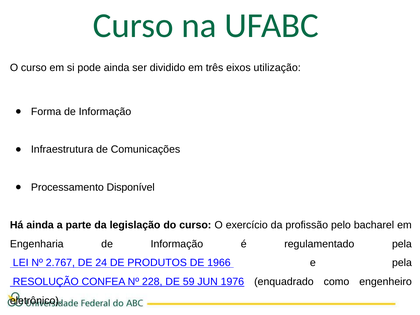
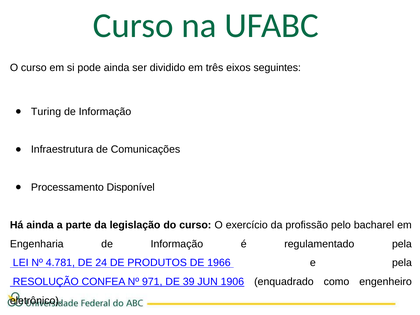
utilização: utilização -> seguintes (277, 68)
Forma: Forma -> Turing (46, 112)
2.767: 2.767 -> 4.781 (60, 263)
228: 228 -> 971 (152, 282)
59: 59 -> 39 (189, 282)
1976: 1976 -> 1906 (232, 282)
